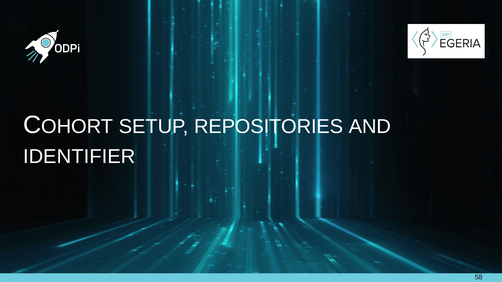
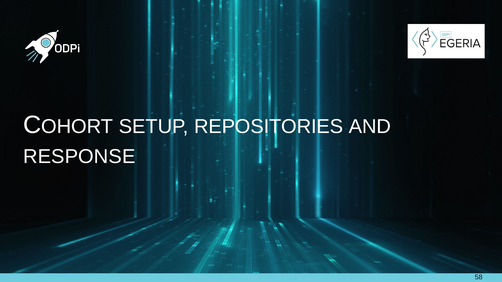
IDENTIFIER: IDENTIFIER -> RESPONSE (79, 157)
